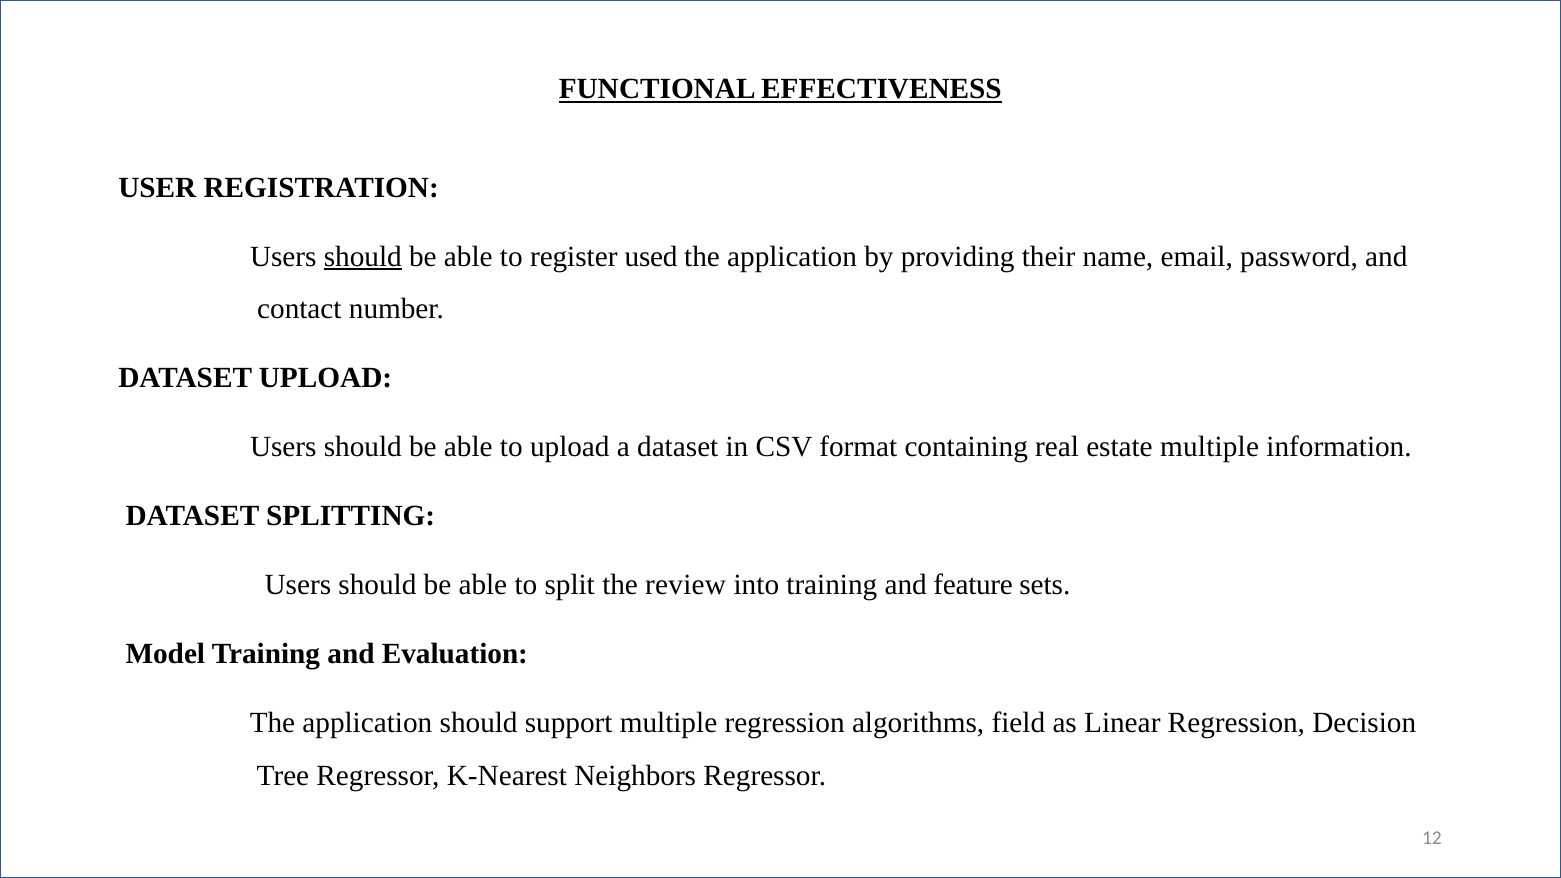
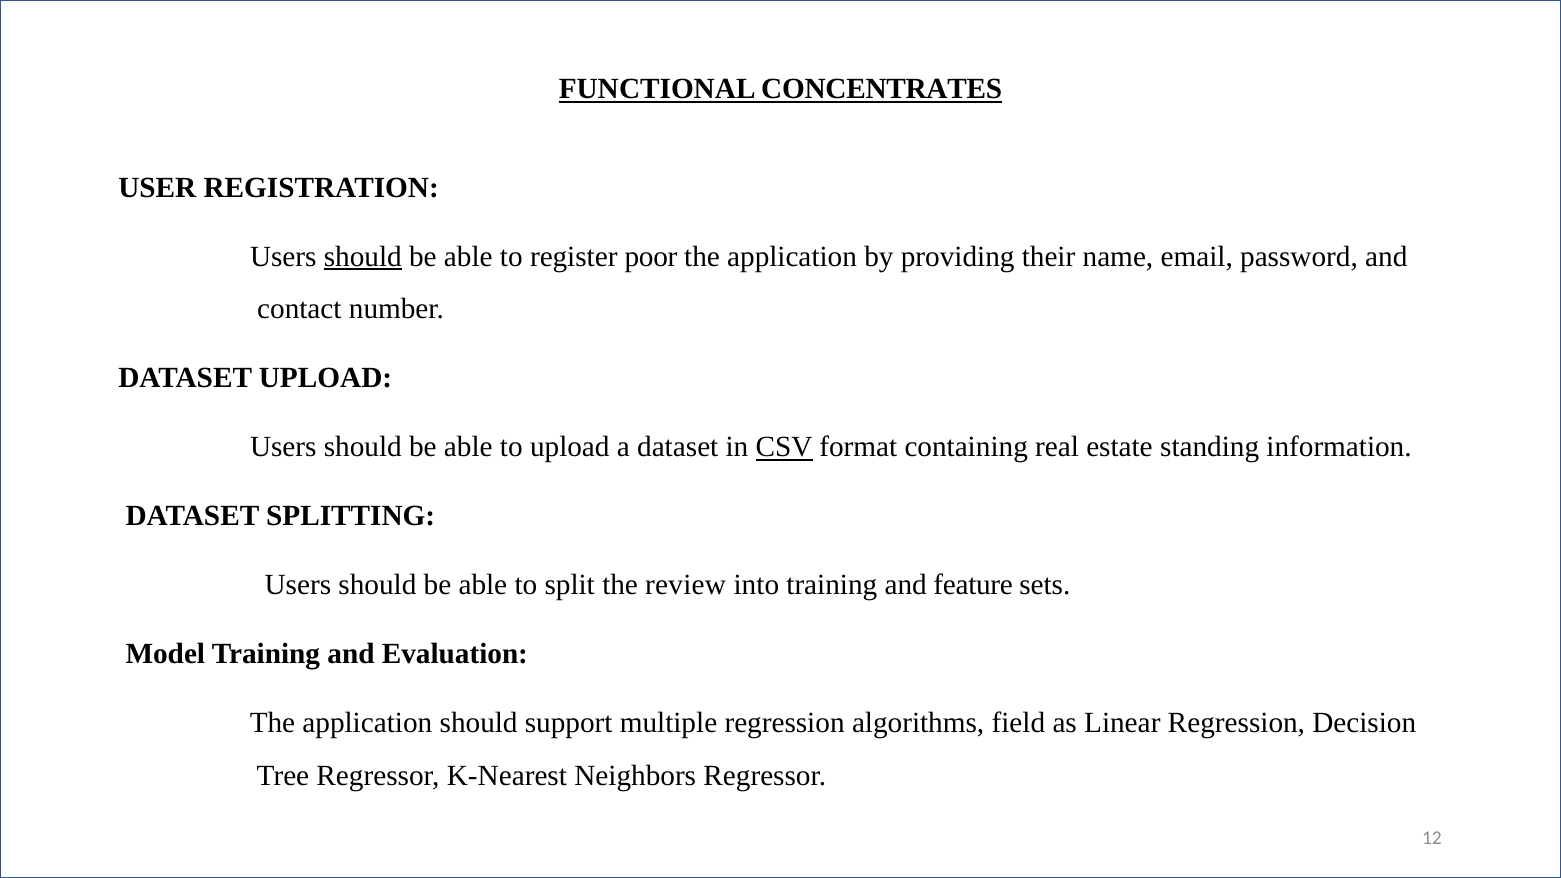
EFFECTIVENESS: EFFECTIVENESS -> CONCENTRATES (882, 89)
used: used -> poor (651, 257)
CSV underline: none -> present (784, 447)
estate multiple: multiple -> standing (1210, 447)
